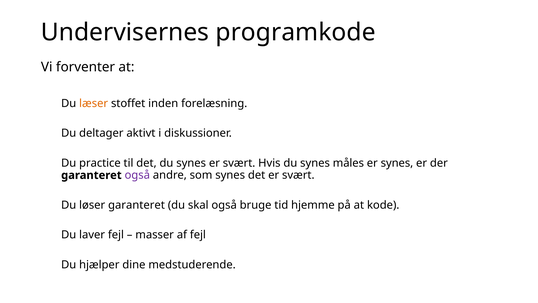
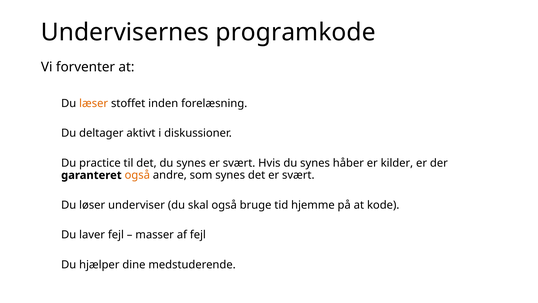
måles: måles -> håber (348, 163)
er synes: synes -> kilder (397, 163)
også colour: purple -> orange (137, 175)
løser garanteret: garanteret -> underviser (137, 205)
